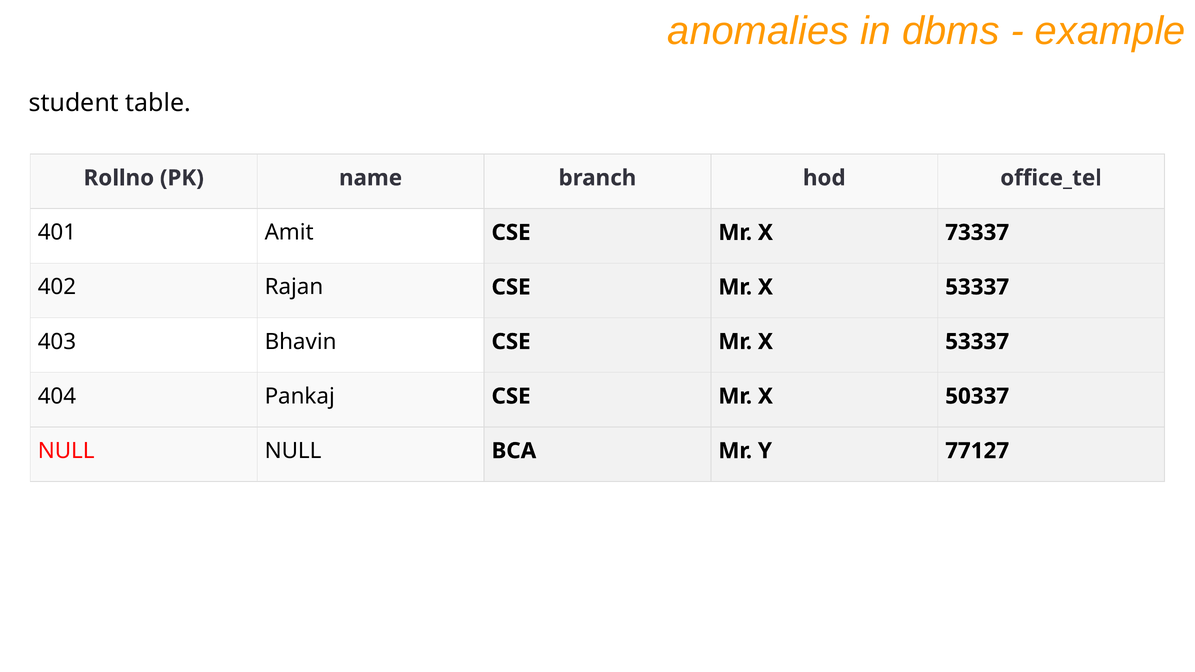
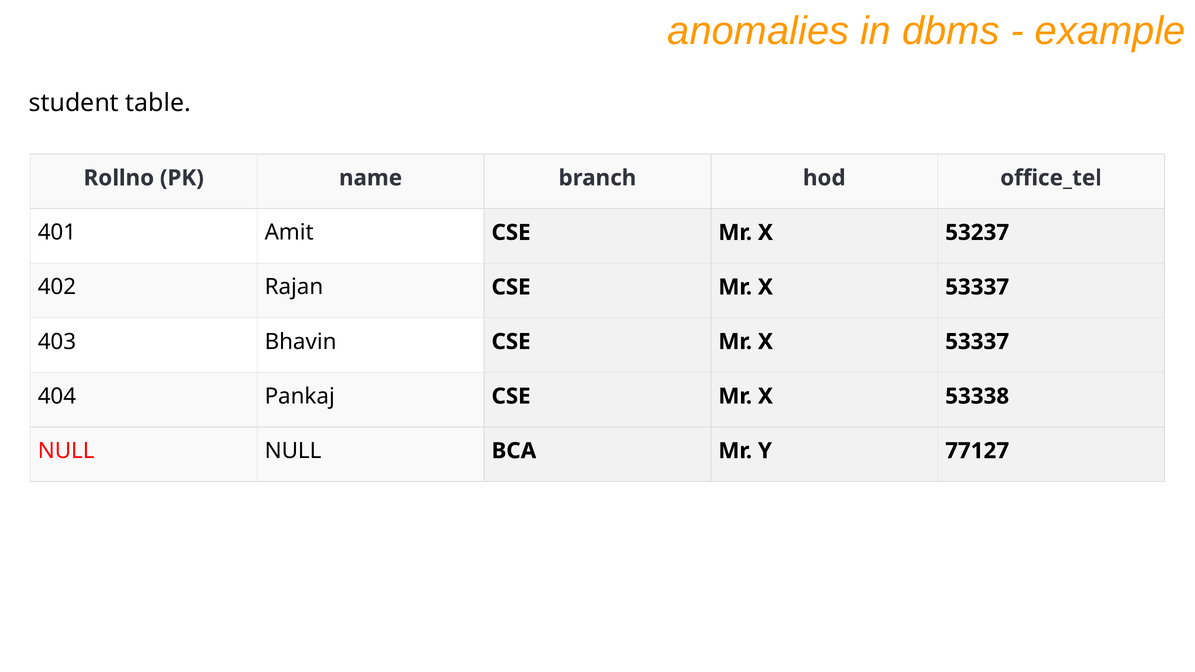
73337: 73337 -> 53237 (977, 233)
50337: 50337 -> 53338 (977, 396)
